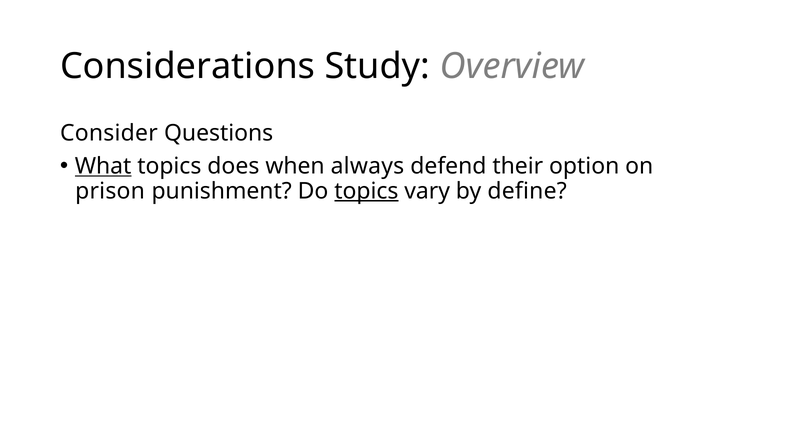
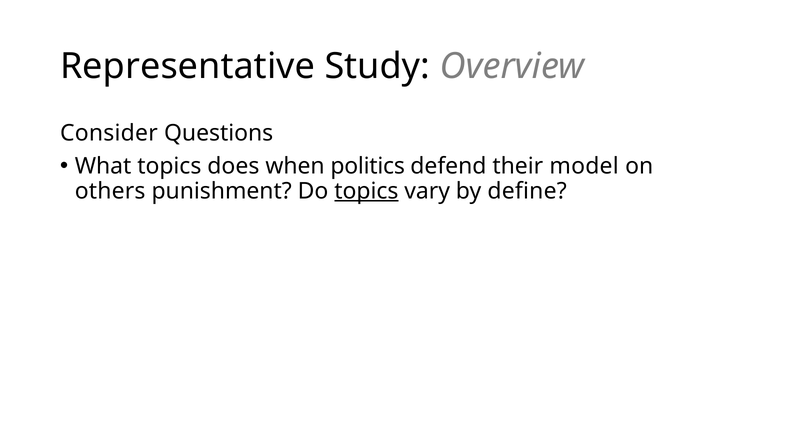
Considerations: Considerations -> Representative (188, 66)
What underline: present -> none (103, 166)
always: always -> politics (368, 166)
option: option -> model (584, 166)
prison: prison -> others (110, 191)
